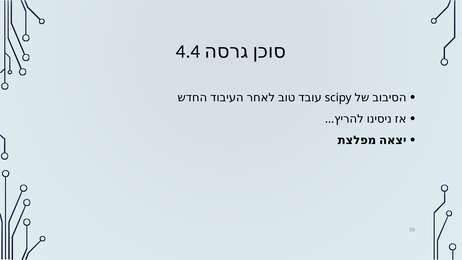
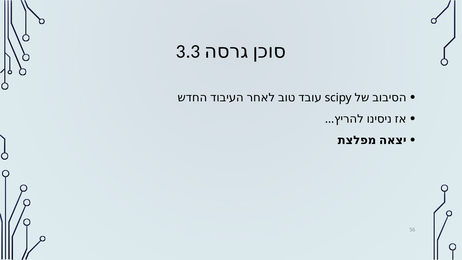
4.4: 4.4 -> 3.3 (188, 51)
